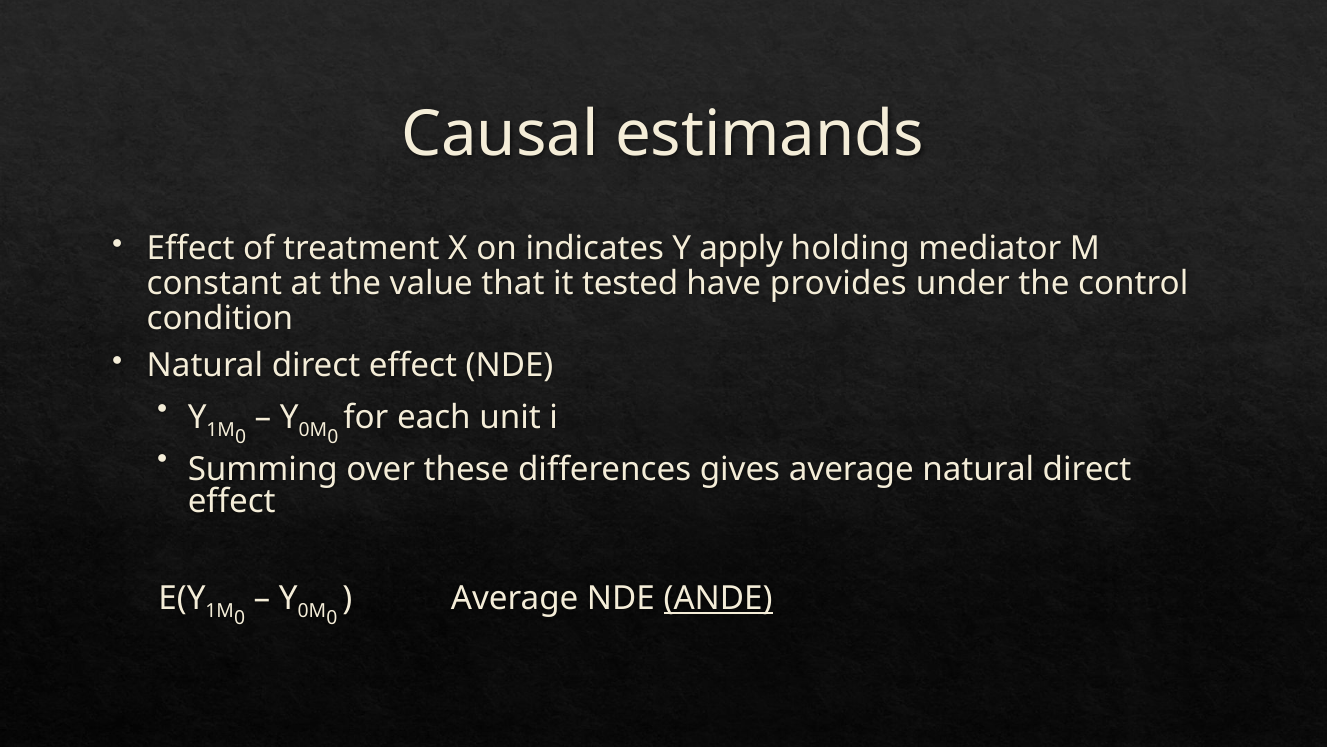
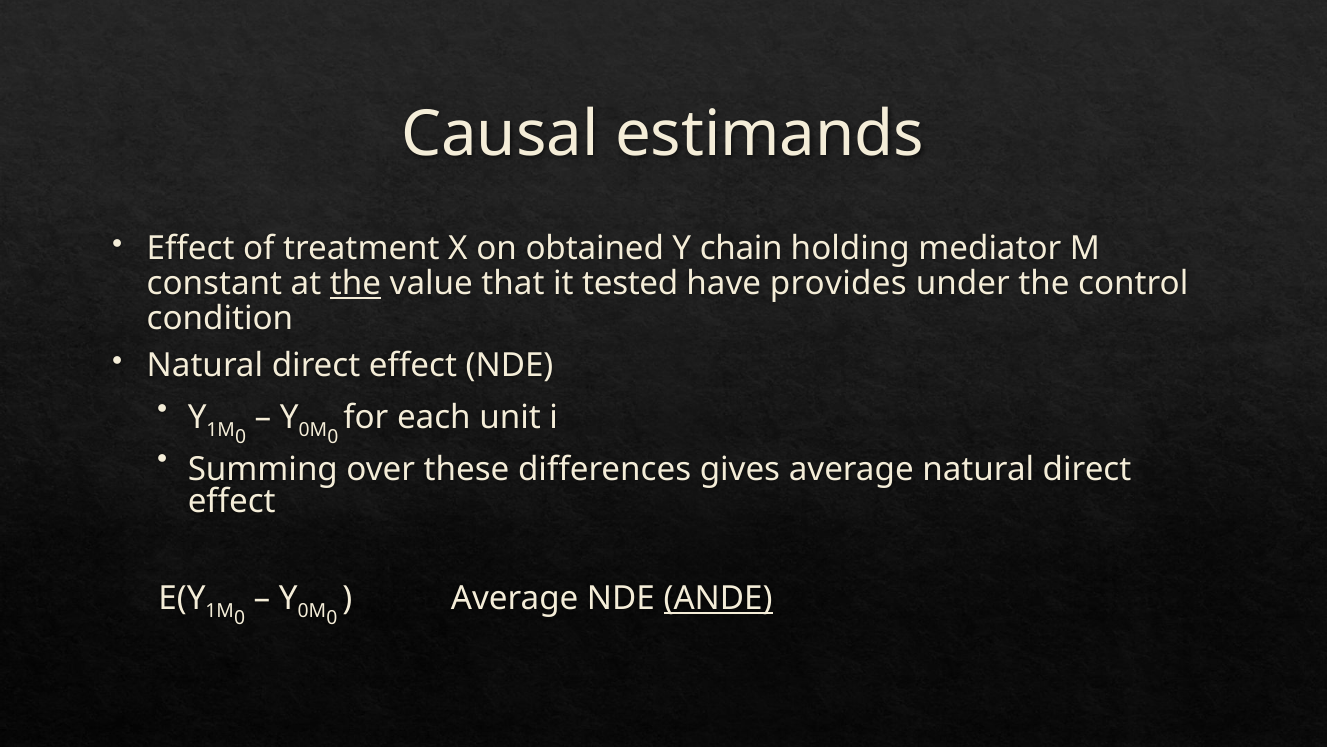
indicates: indicates -> obtained (595, 248)
apply: apply -> chain (741, 248)
the underline: none -> present (356, 283)
